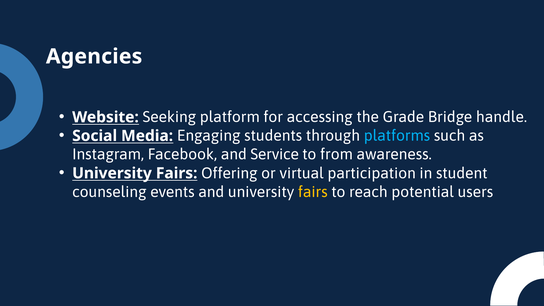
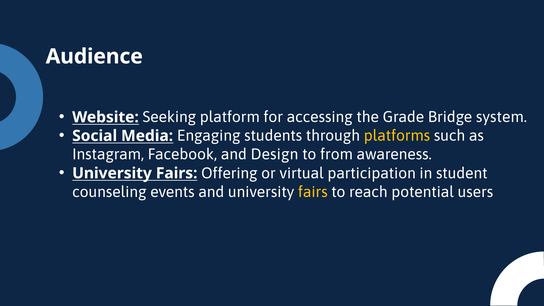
Agencies: Agencies -> Audience (94, 56)
handle: handle -> system (501, 117)
platforms colour: light blue -> yellow (397, 136)
Service: Service -> Design (274, 155)
